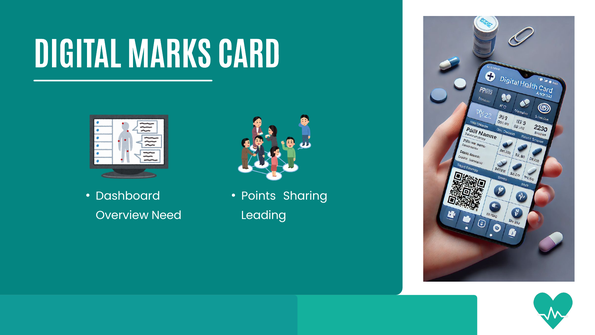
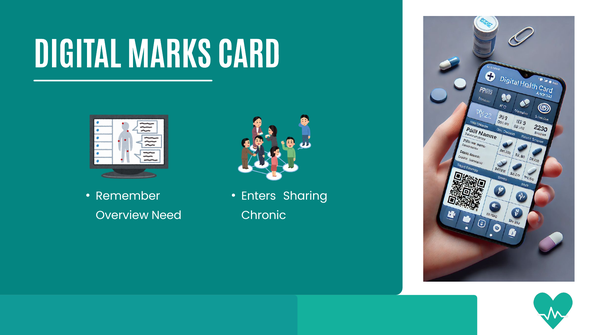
Dashboard: Dashboard -> Remember (128, 196)
Points: Points -> Enters (259, 196)
Leading: Leading -> Chronic (264, 215)
